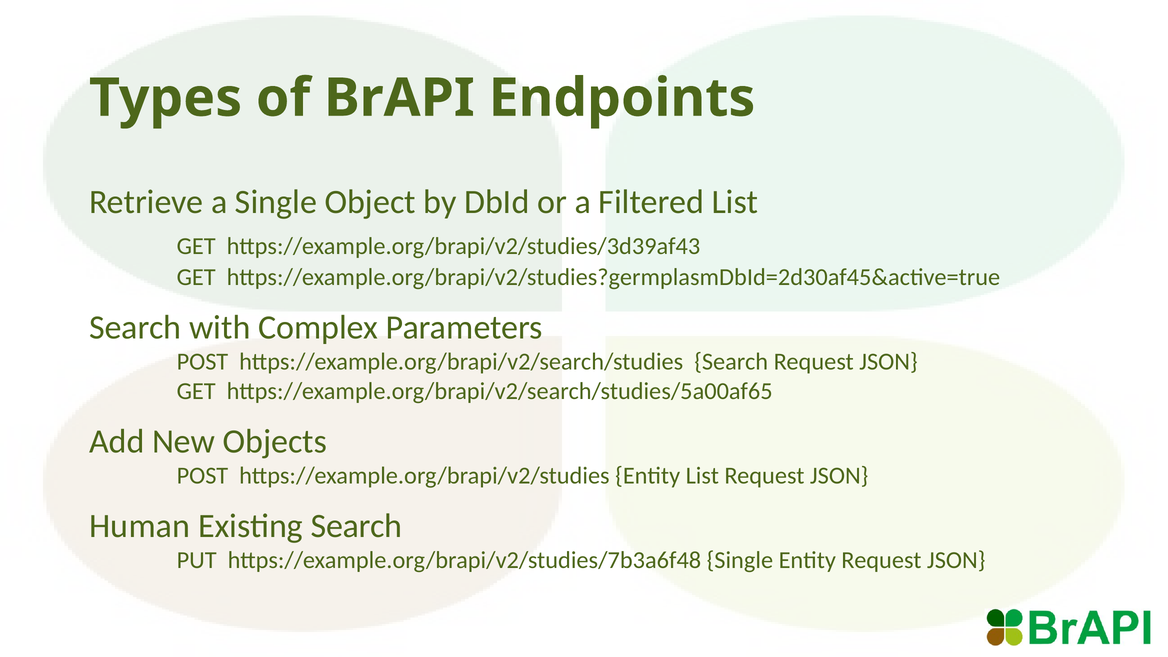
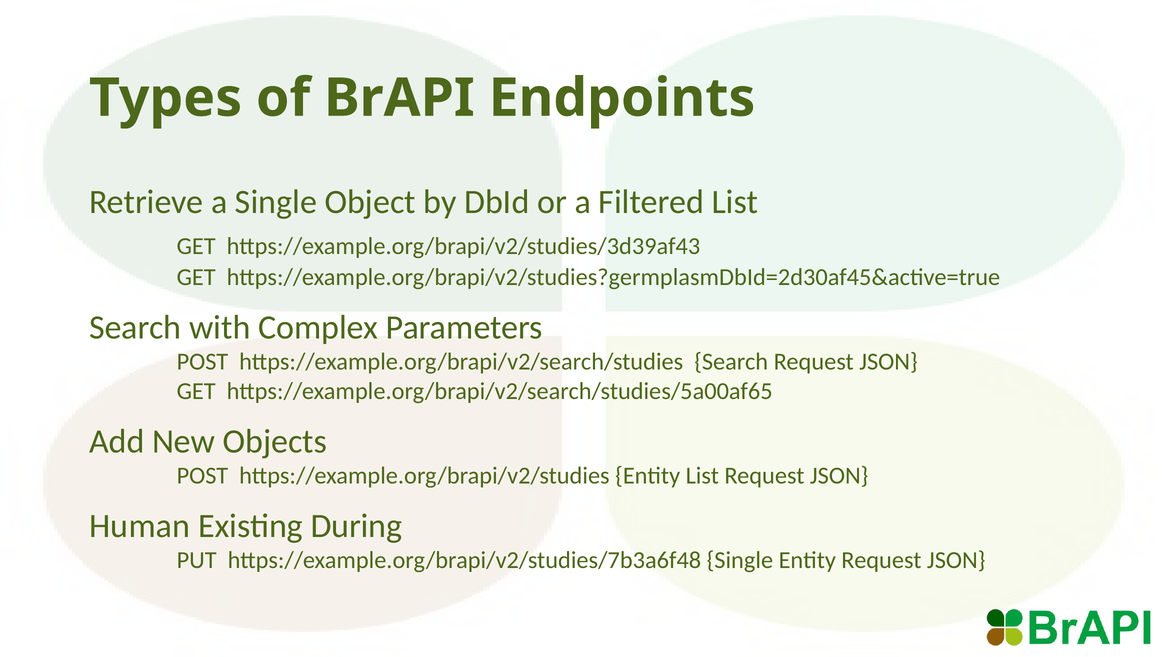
Existing Search: Search -> During (356, 526)
